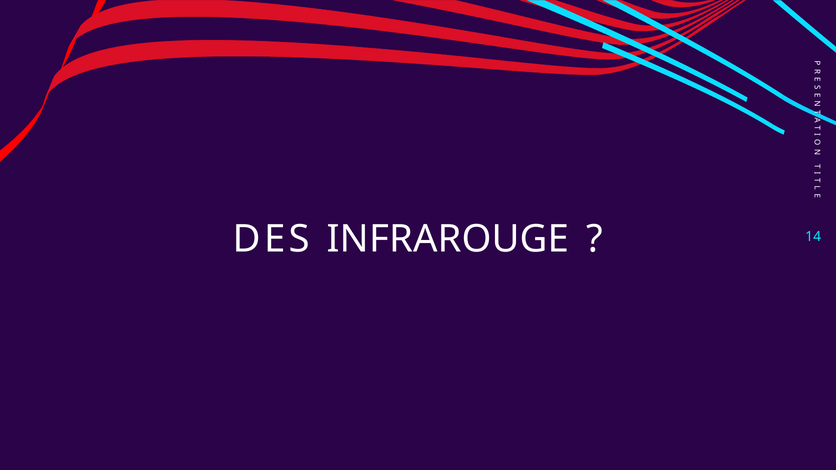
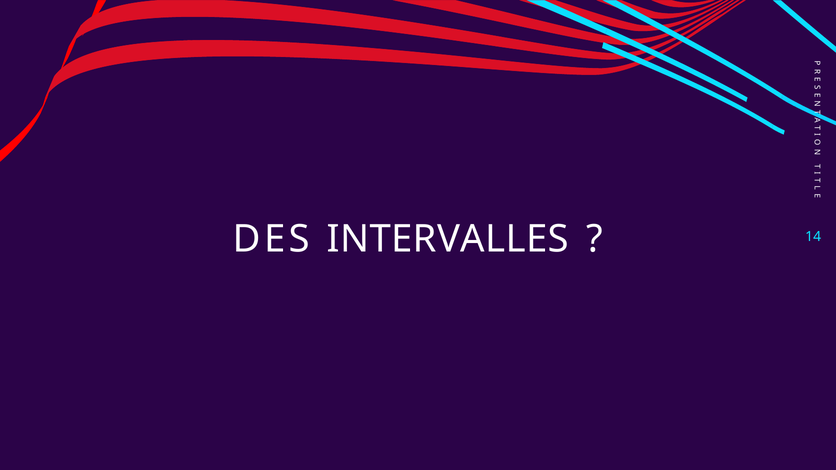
INFRAROUGE: INFRAROUGE -> INTERVALLES (448, 239)
